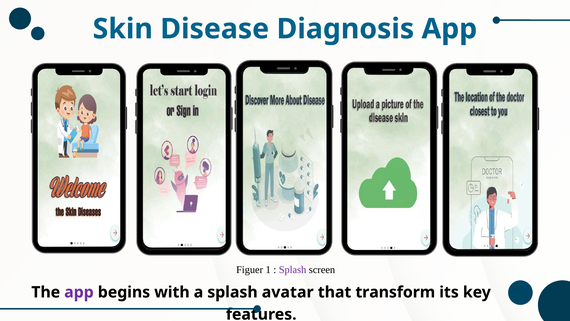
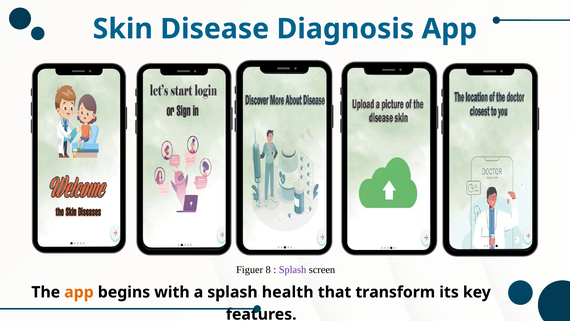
1: 1 -> 8 (268, 270)
app colour: purple -> orange (79, 292)
avatar: avatar -> health (288, 292)
